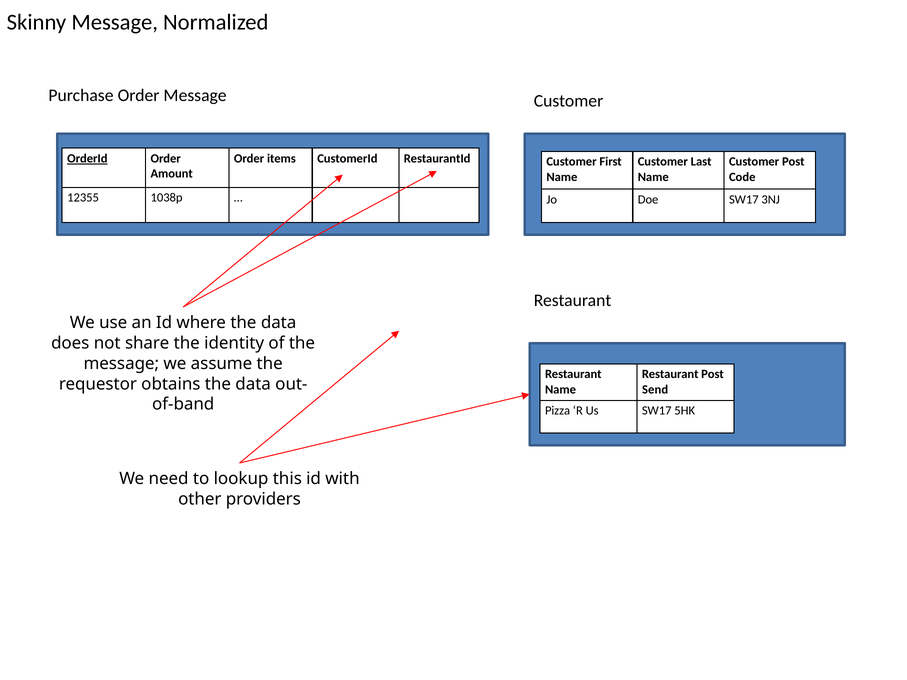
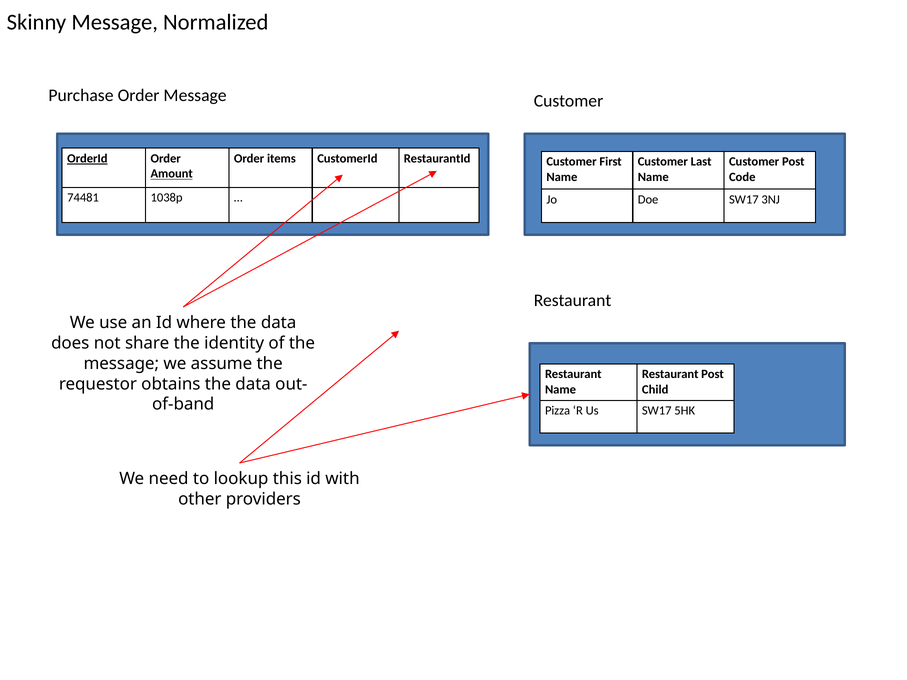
Amount underline: none -> present (172, 174)
12355: 12355 -> 74481 (83, 198)
Send: Send -> Child (655, 390)
